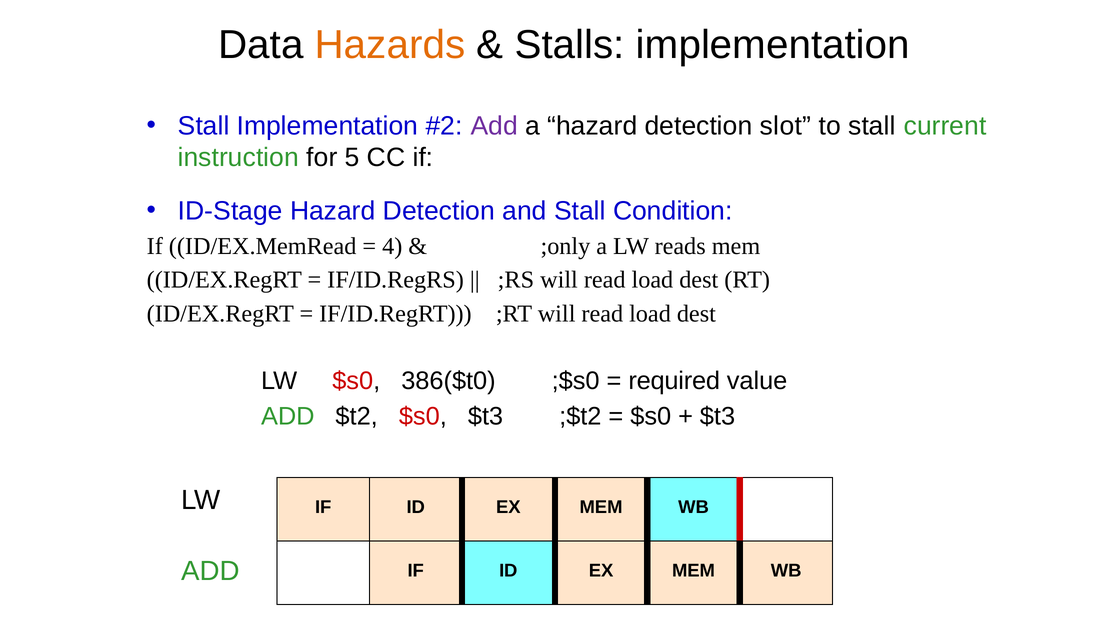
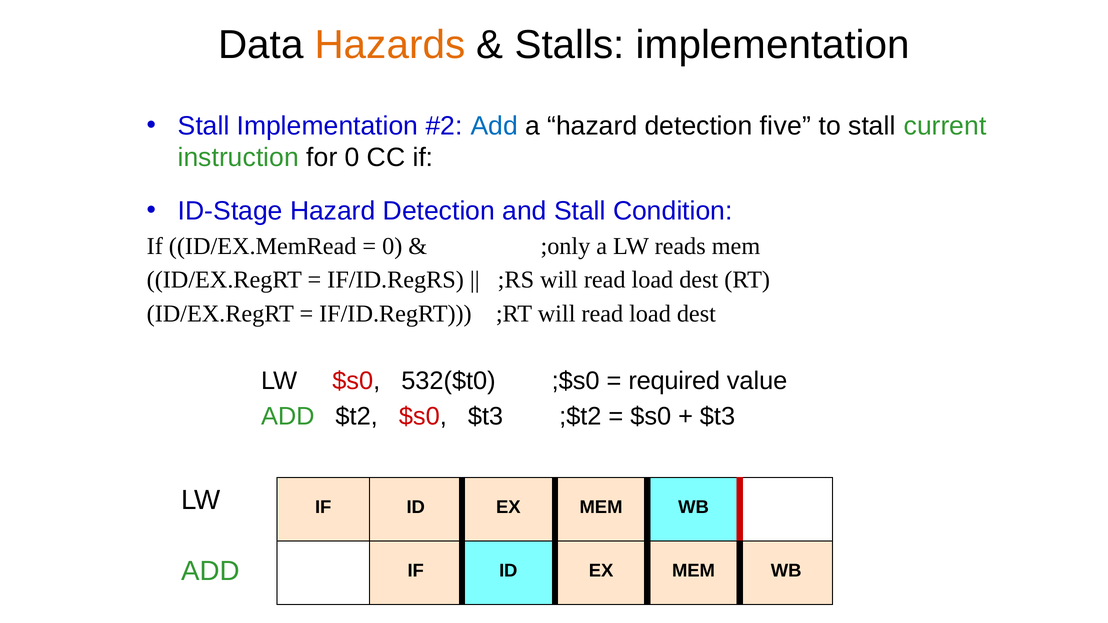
Add colour: purple -> blue (494, 126)
slot: slot -> five (785, 126)
for 5: 5 -> 0 (352, 158)
4: 4 -> 0 (392, 246)
386($t0: 386($t0 -> 532($t0 (448, 381)
